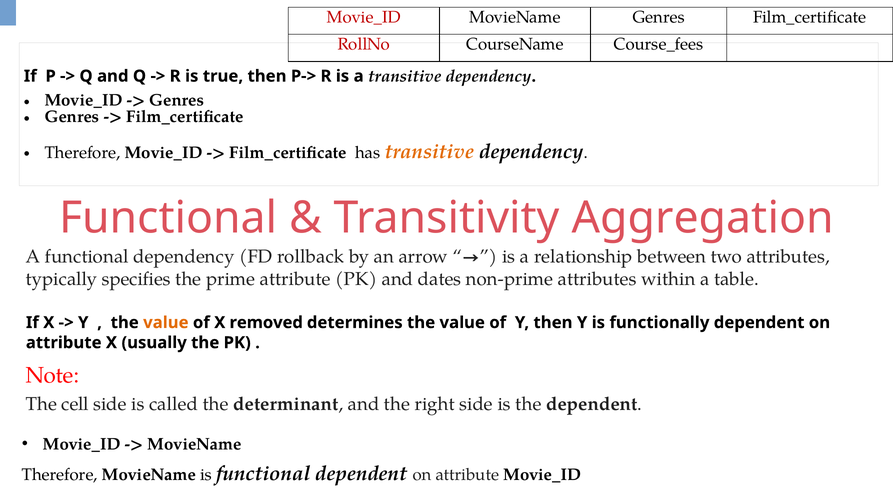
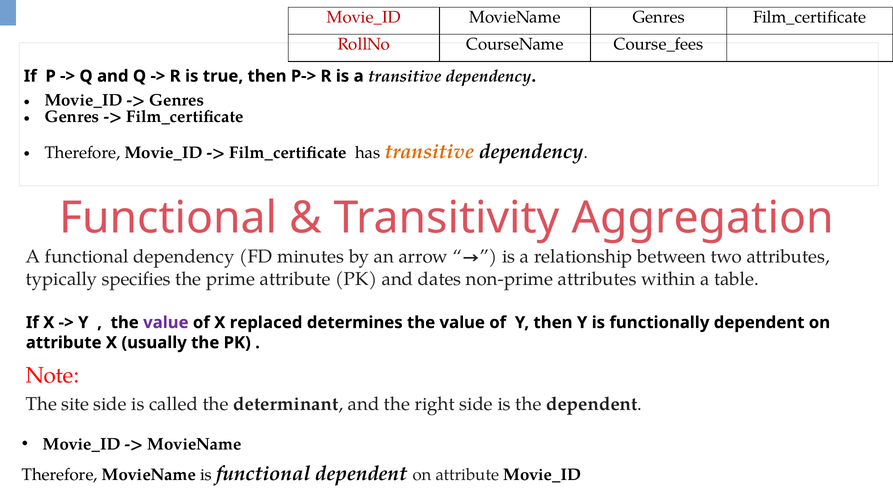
rollback: rollback -> minutes (311, 256)
value colour: orange -> purple (166, 322)
removed: removed -> replaced (266, 322)
cell: cell -> site (75, 404)
